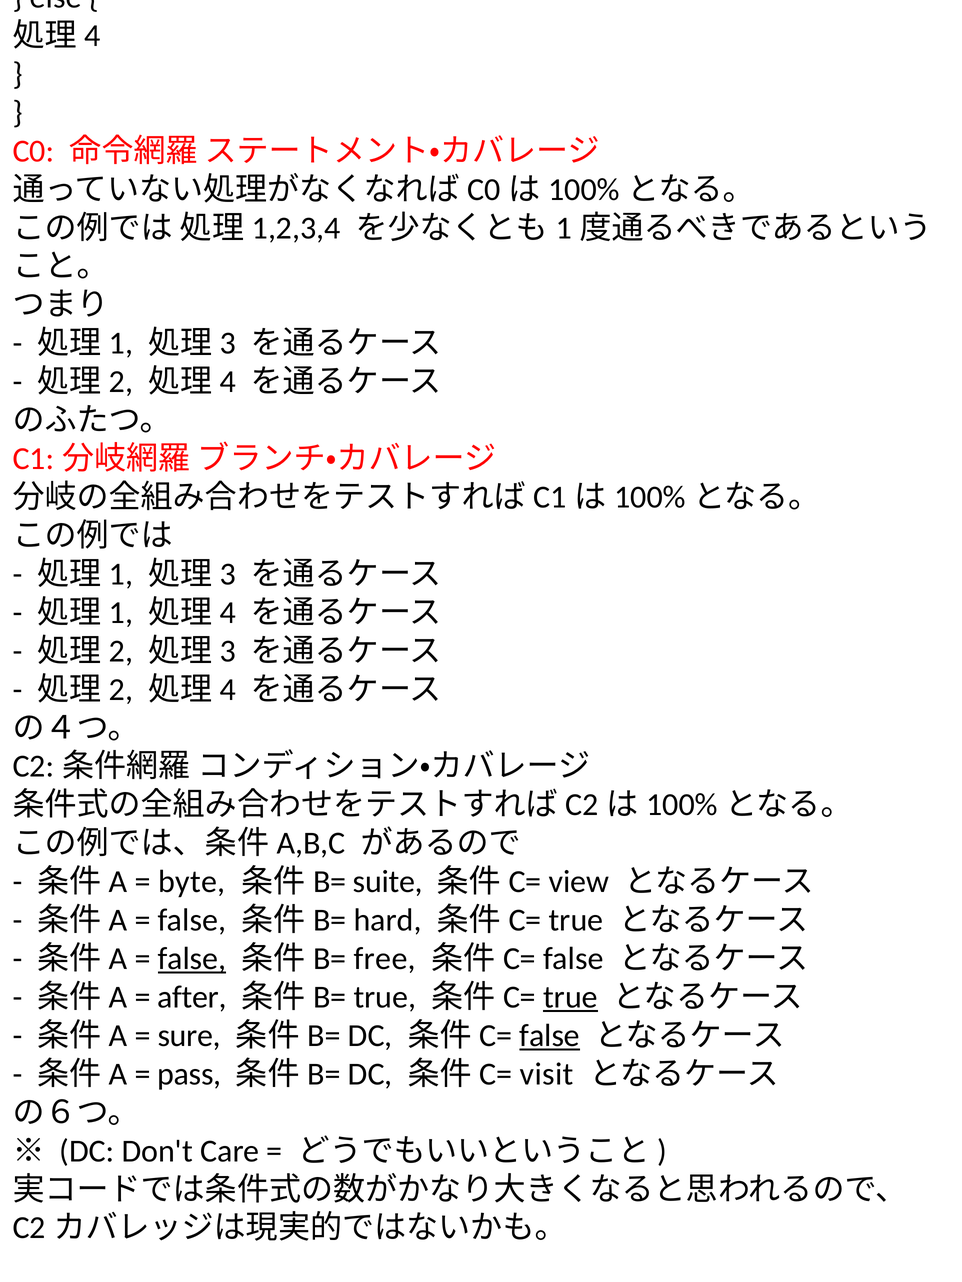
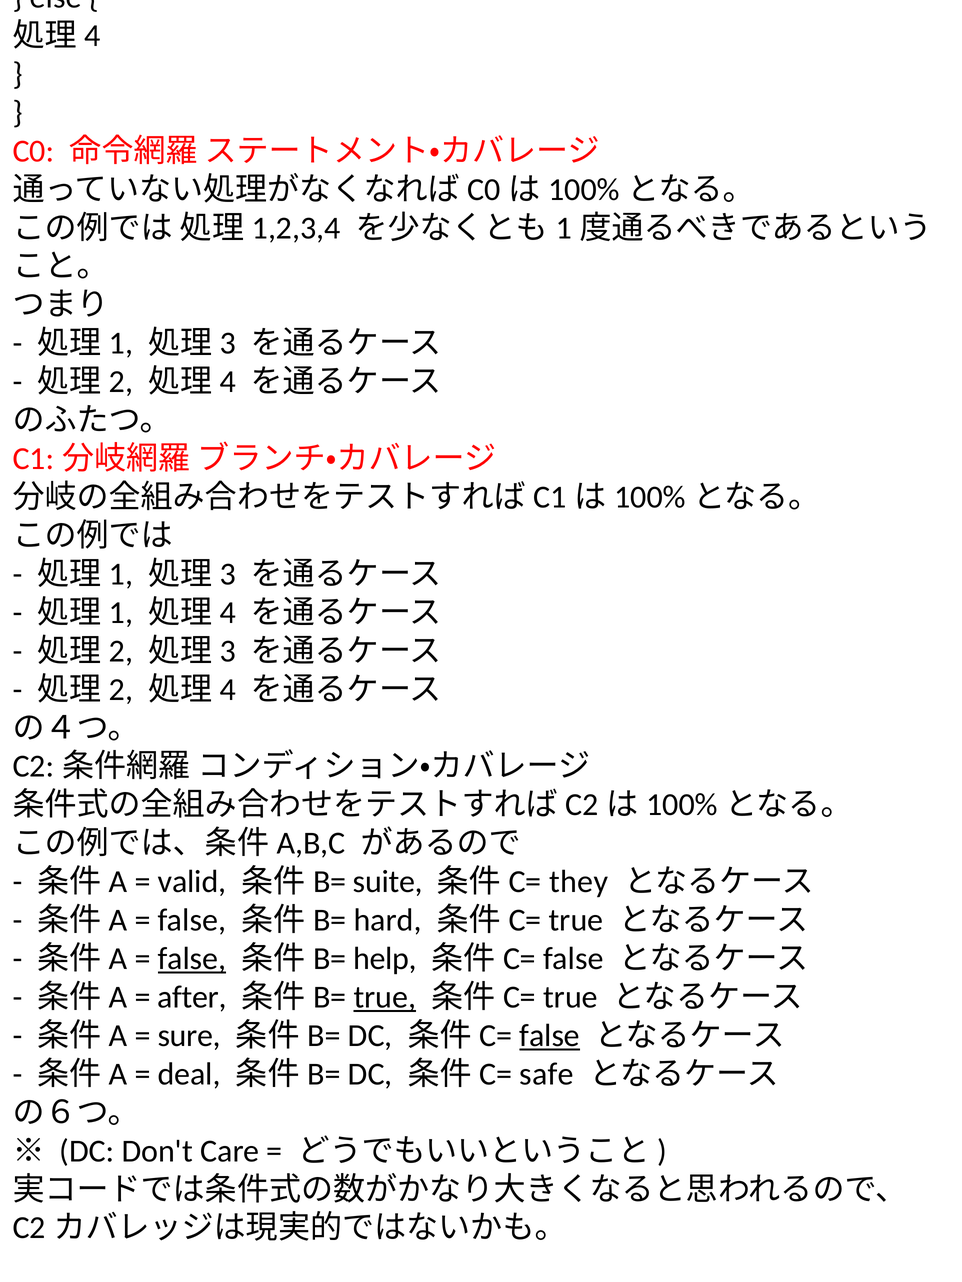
byte: byte -> valid (192, 882)
view: view -> they (579, 882)
free: free -> help (385, 959)
true underline: none -> present (385, 998)
true underline: present -> none (571, 998)
pass: pass -> deal (189, 1075)
visit: visit -> safe (547, 1075)
